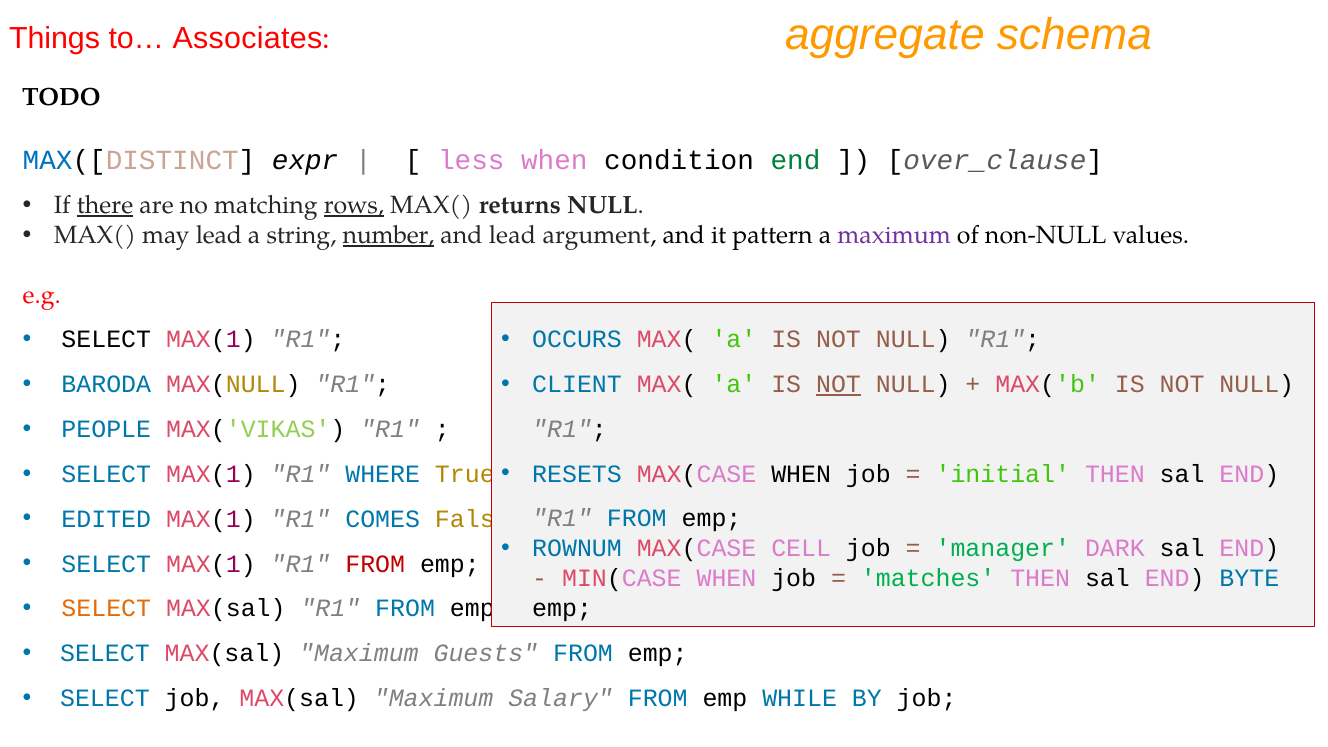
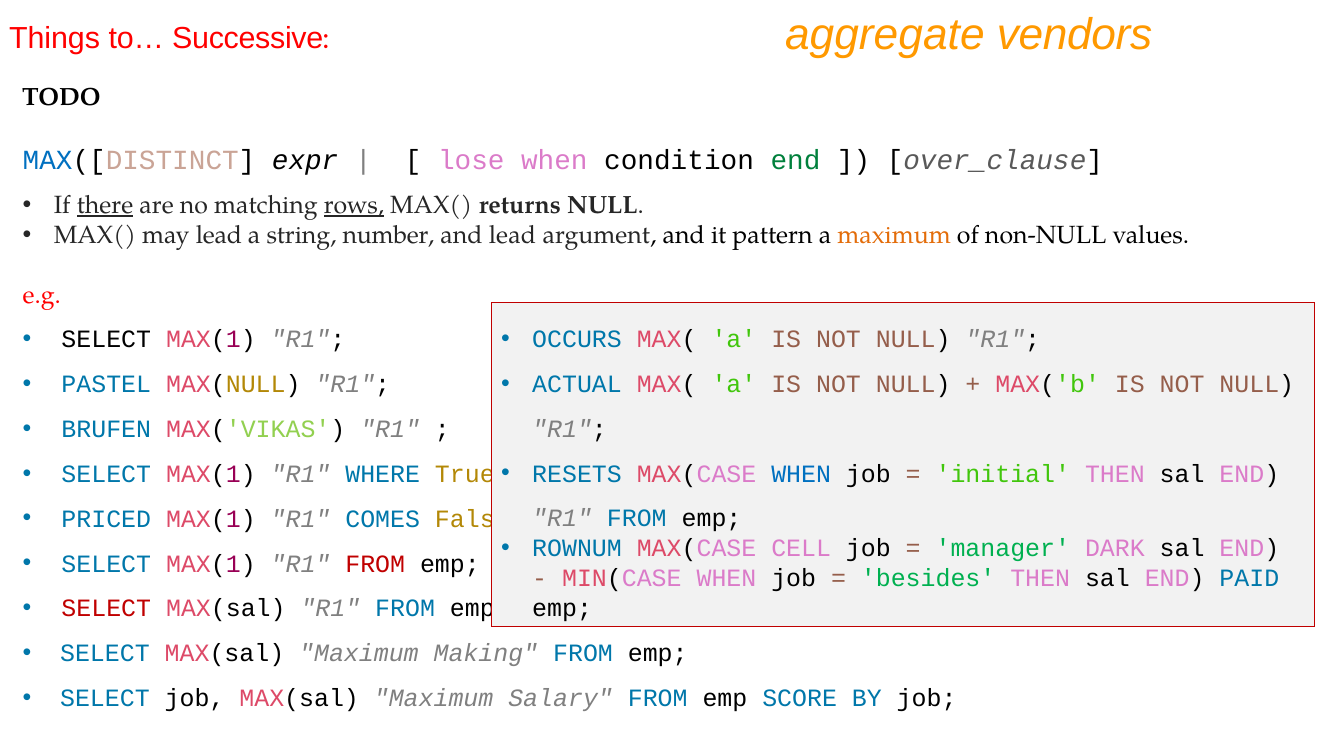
Associates: Associates -> Successive (248, 38)
schema: schema -> vendors (1075, 35)
less: less -> lose (471, 161)
number underline: present -> none (389, 235)
maximum colour: purple -> orange (894, 235)
CLIENT: CLIENT -> ACTUAL (577, 384)
NOT underline: present -> none (838, 384)
BARODA: BARODA -> PASTEL (106, 385)
PEOPLE: PEOPLE -> BRUFEN (106, 429)
WHEN colour: black -> blue (801, 474)
EDITED: EDITED -> PRICED (106, 519)
matches: matches -> besides (928, 578)
BYTE: BYTE -> PAID (1249, 578)
SELECT colour: orange -> red (106, 609)
Guests: Guests -> Making (486, 653)
WHILE: WHILE -> SCORE (800, 698)
